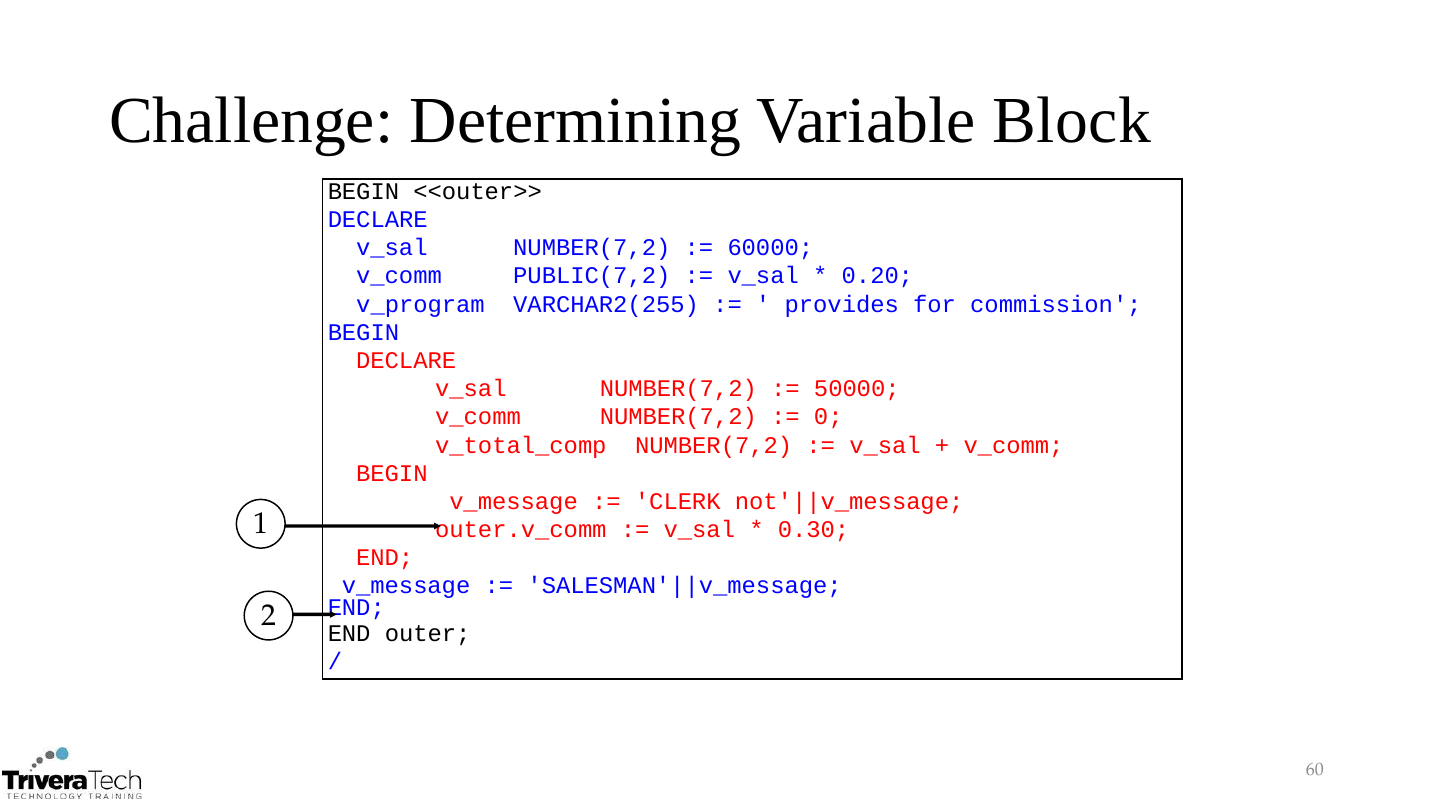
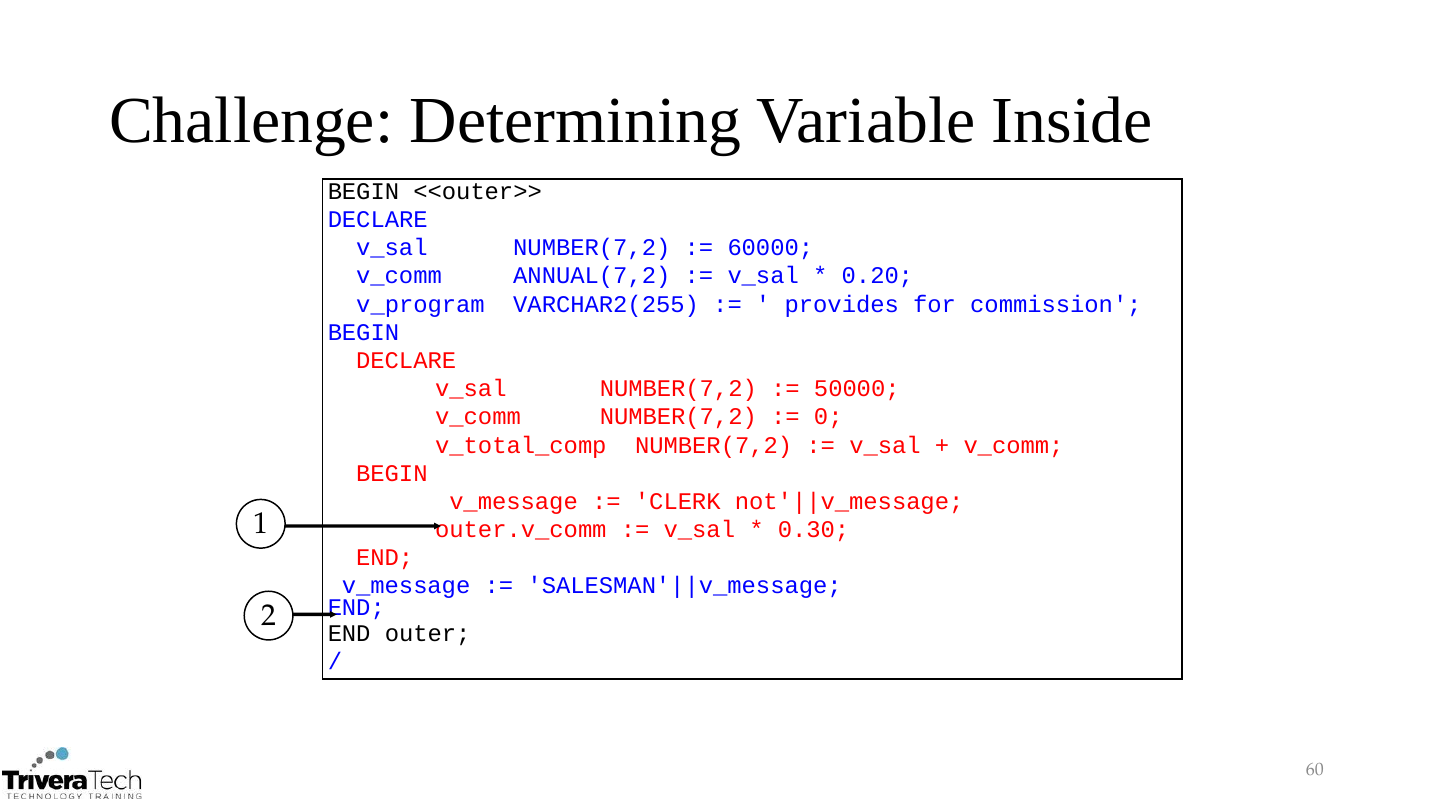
Block: Block -> Inside (1072, 120)
PUBLIC(7,2: PUBLIC(7,2 -> ANNUAL(7,2 (592, 276)
